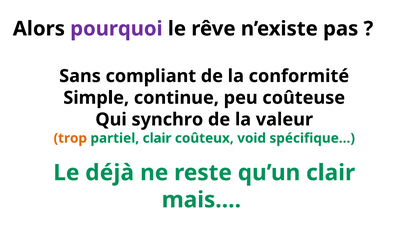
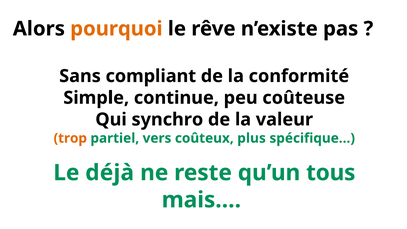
pourquoi colour: purple -> orange (116, 29)
partiel clair: clair -> vers (157, 138)
void: void -> plus (252, 138)
qu’un clair: clair -> tous (331, 173)
